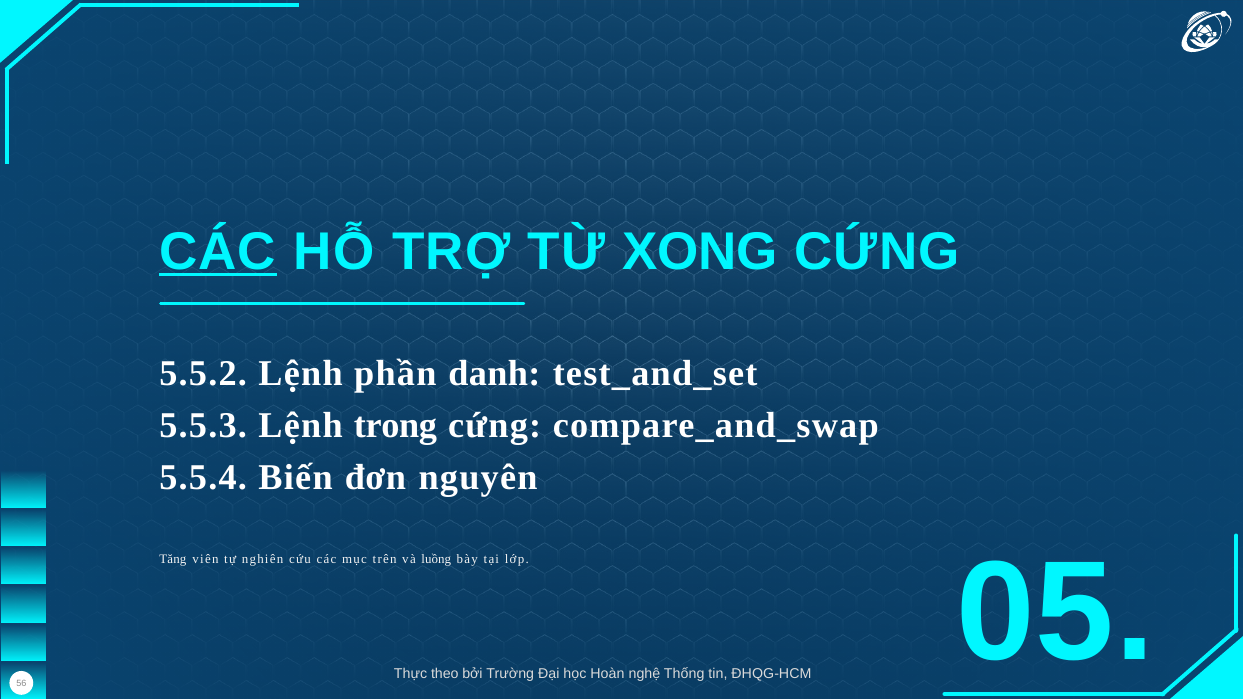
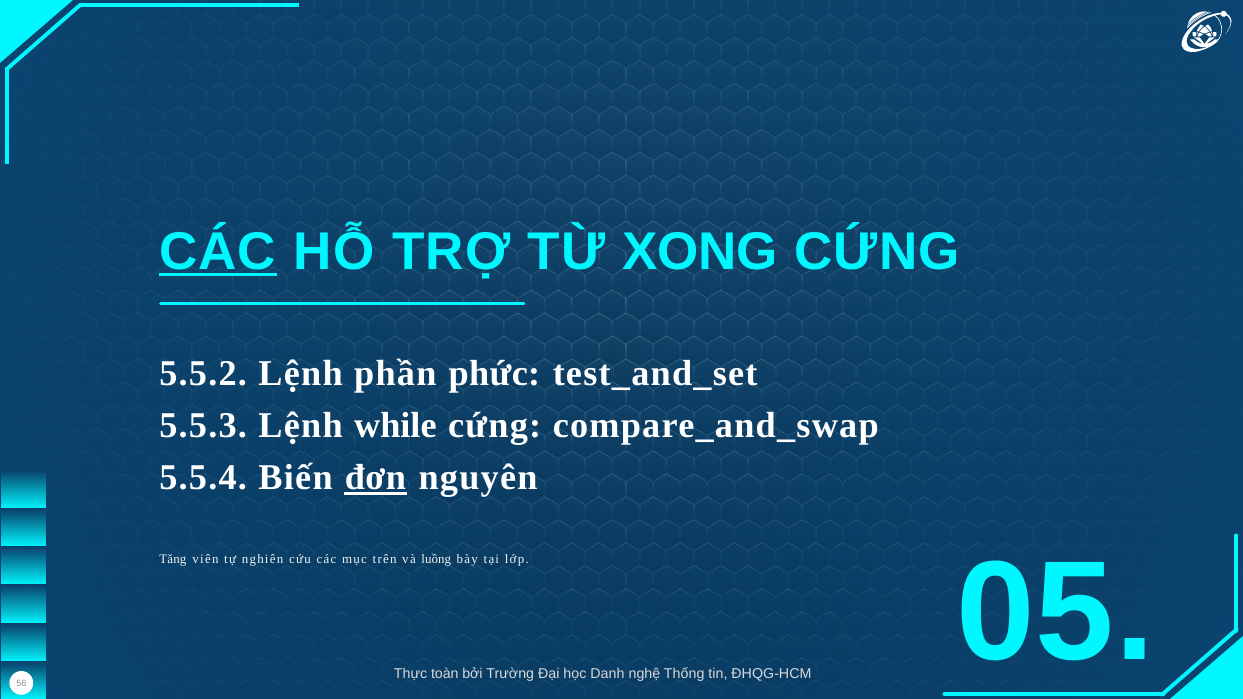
danh: danh -> phức (494, 374)
trong: trong -> while (395, 426)
đơn underline: none -> present (375, 478)
theo: theo -> toàn (445, 674)
Hoàn: Hoàn -> Danh (607, 674)
